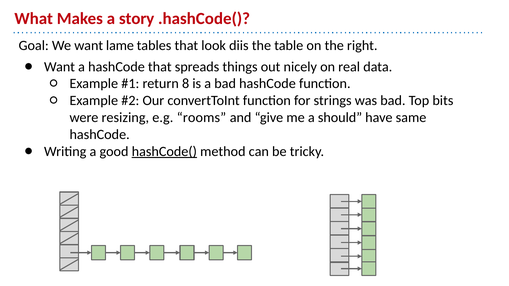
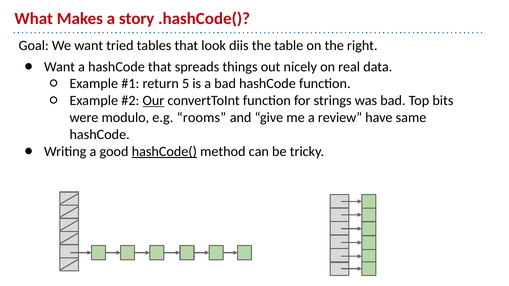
lame: lame -> tried (120, 46)
8: 8 -> 5 (186, 84)
Our underline: none -> present (153, 101)
resizing: resizing -> modulo (125, 118)
should: should -> review (340, 118)
